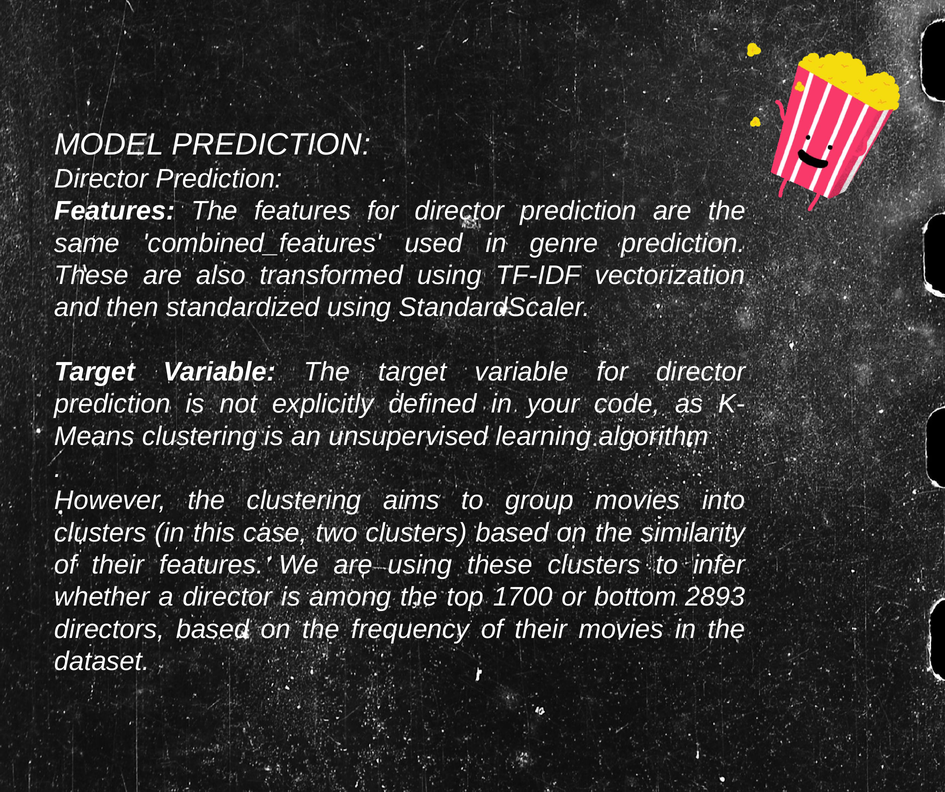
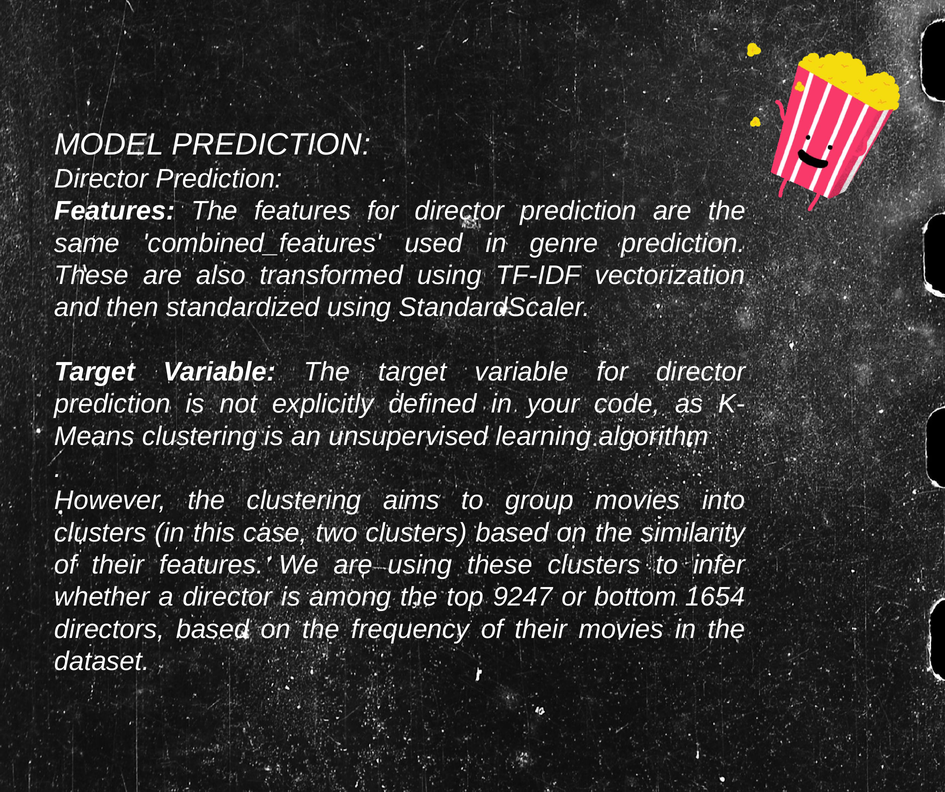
1700: 1700 -> 9247 (523, 597)
2893: 2893 -> 1654 (715, 597)
